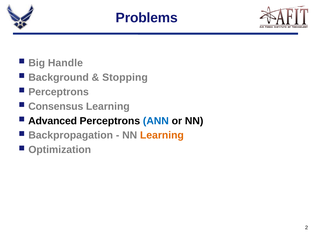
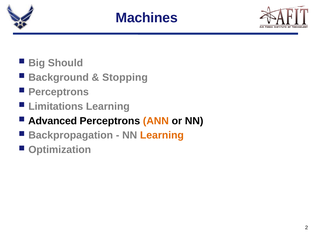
Problems: Problems -> Machines (147, 18)
Handle: Handle -> Should (65, 63)
Consensus: Consensus -> Limitations (56, 106)
ANN colour: blue -> orange (156, 121)
